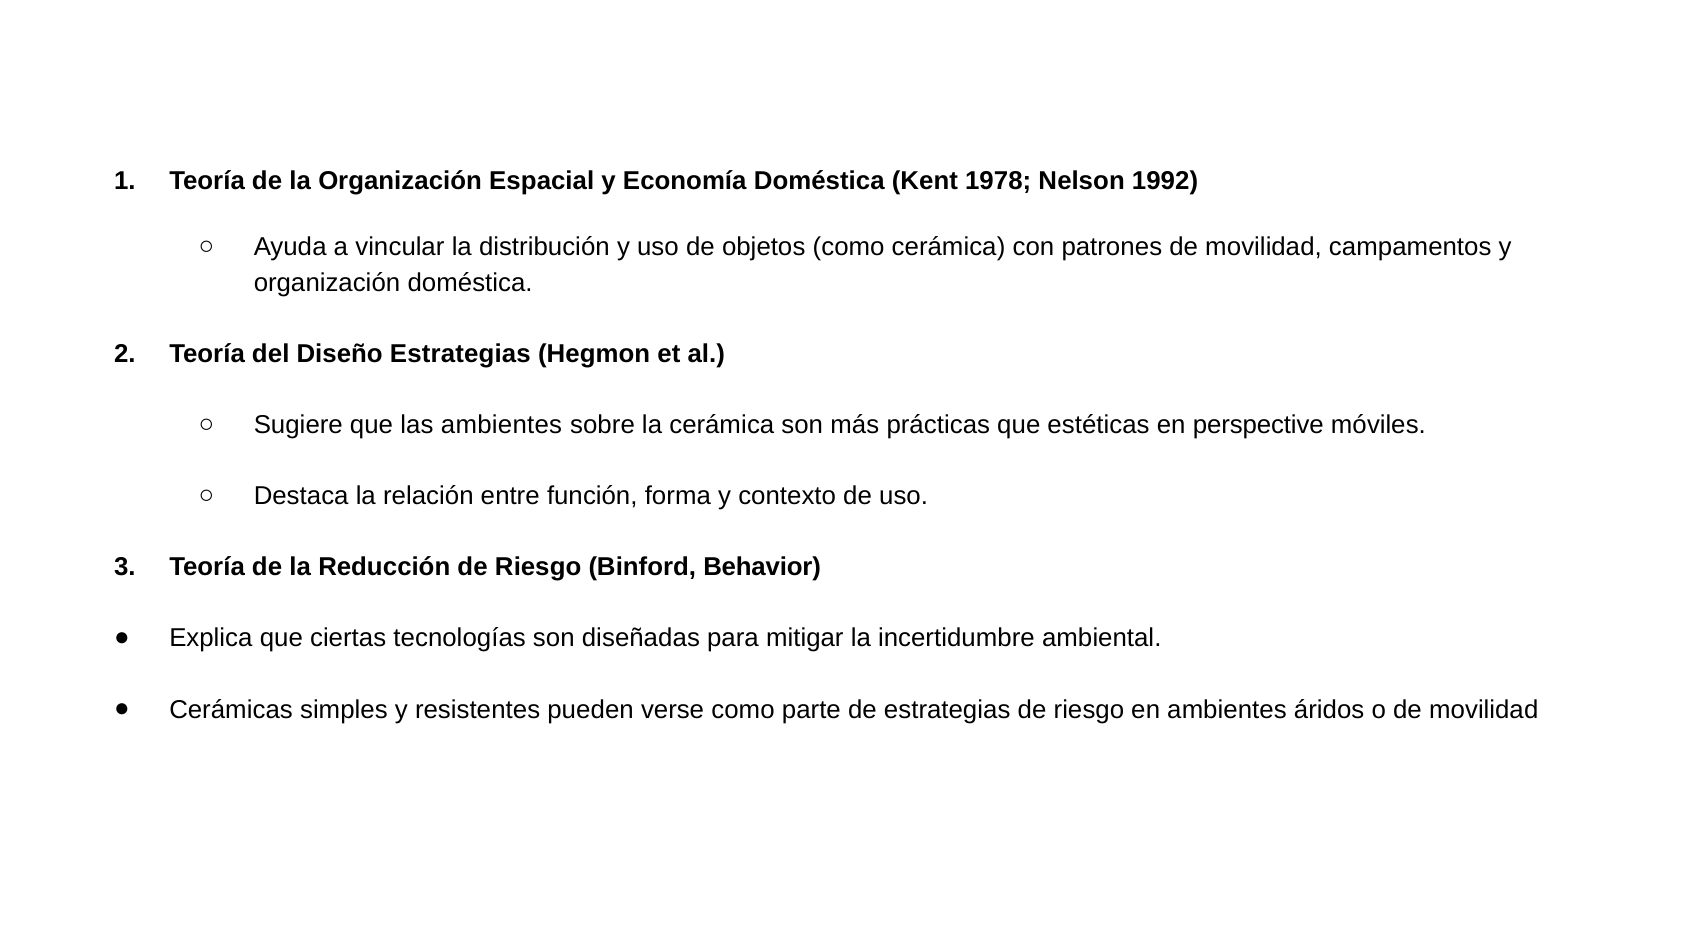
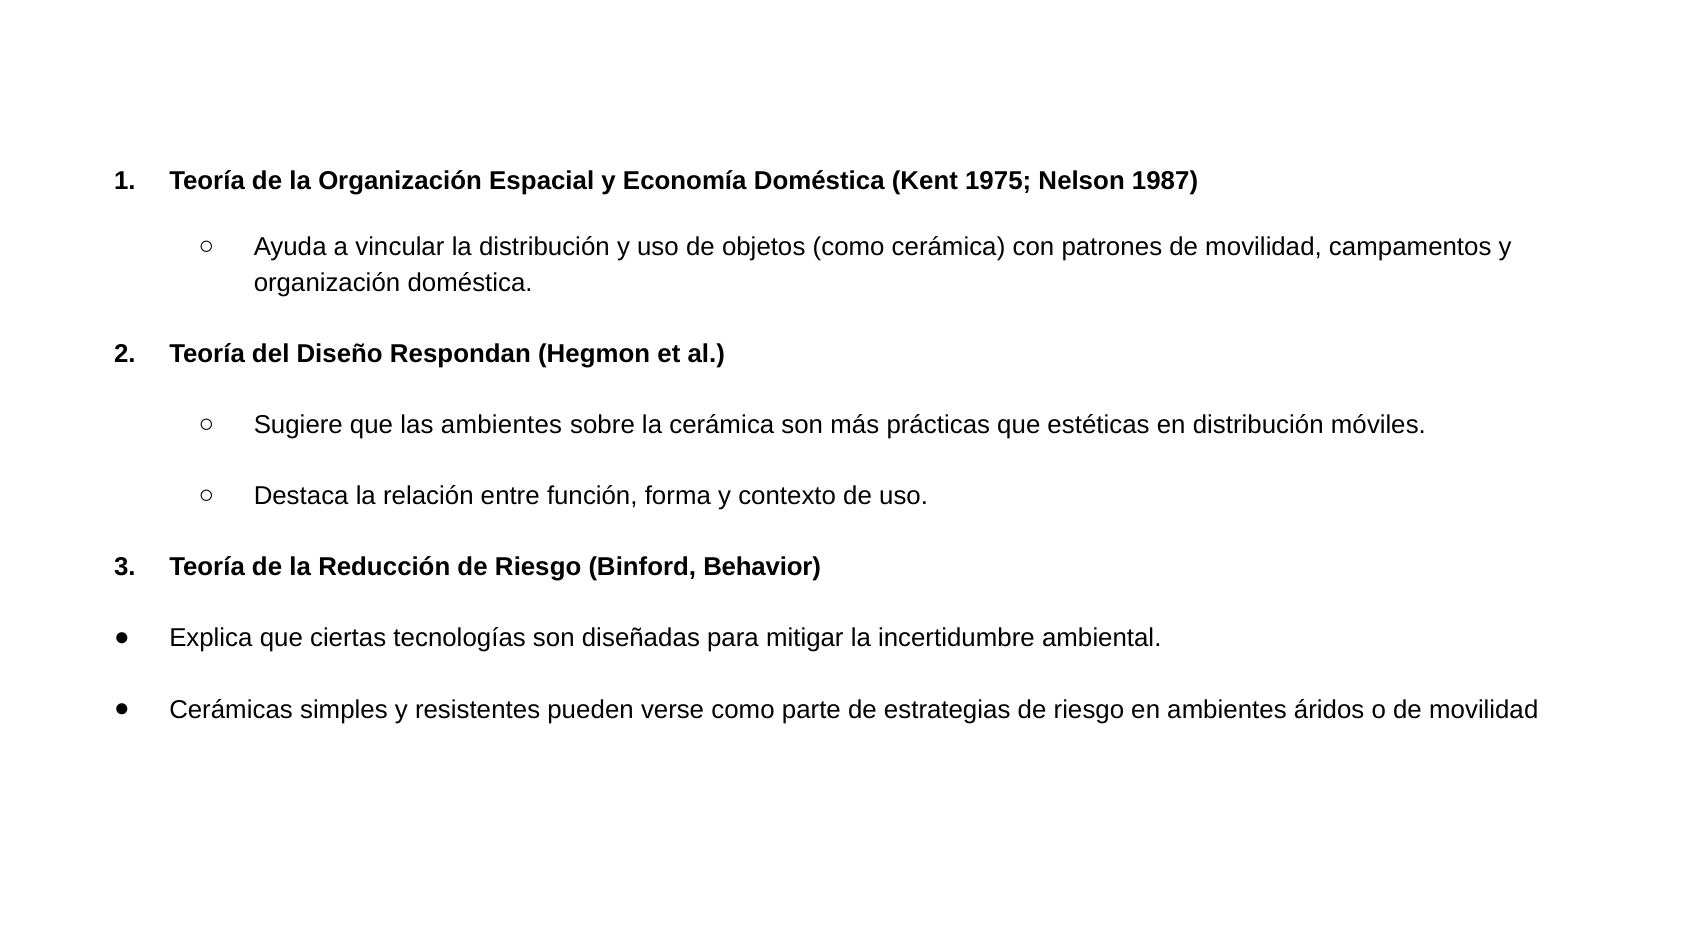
1978: 1978 -> 1975 (998, 181)
1992: 1992 -> 1987 (1165, 181)
Diseño Estrategias: Estrategias -> Respondan (460, 354)
en perspective: perspective -> distribución (1258, 425)
